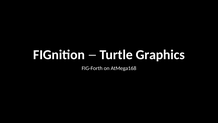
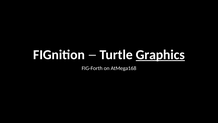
Graphics underline: none -> present (160, 54)
